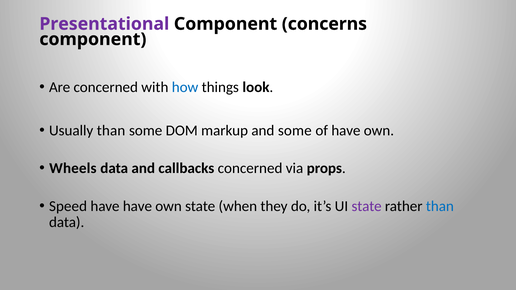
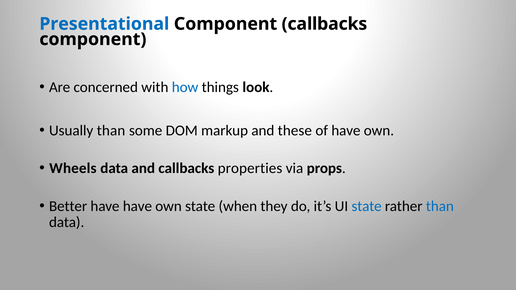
Presentational colour: purple -> blue (104, 24)
Component concerns: concerns -> callbacks (324, 24)
and some: some -> these (295, 131)
callbacks concerned: concerned -> properties (250, 168)
Speed: Speed -> Better (68, 206)
state colour: purple -> blue (367, 206)
